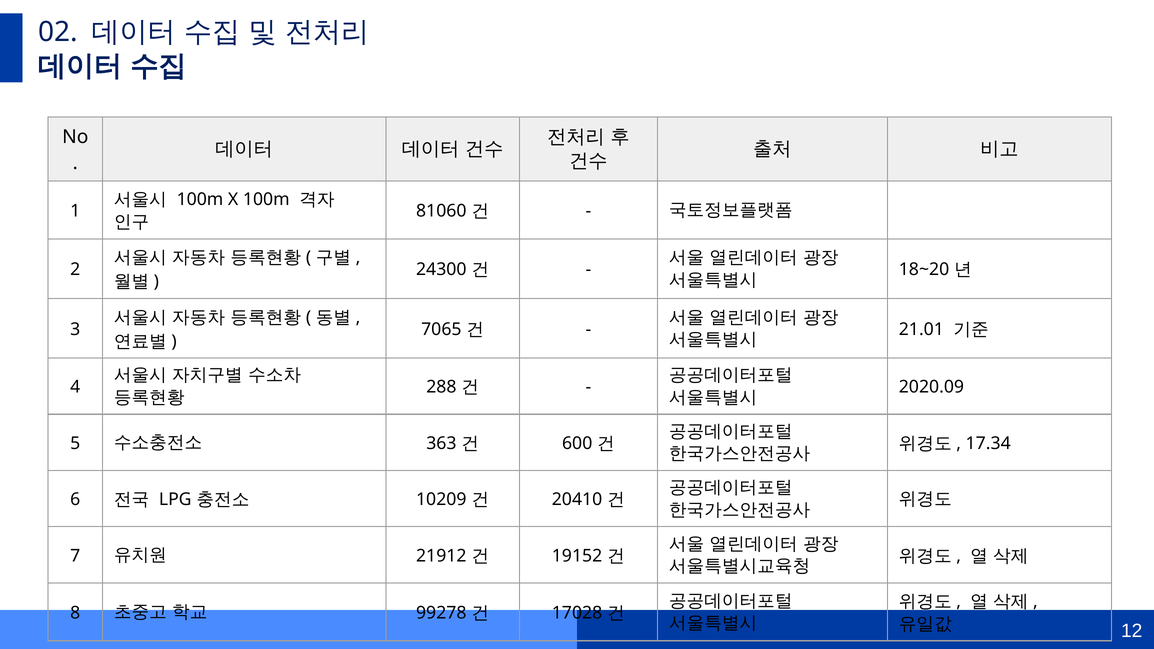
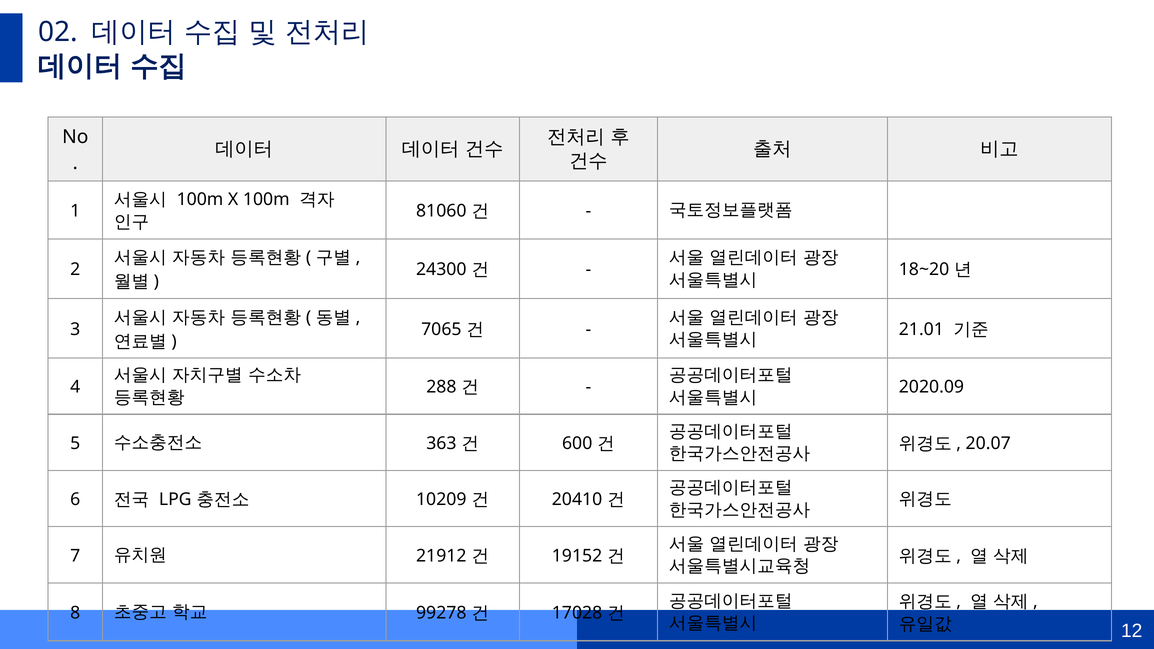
17.34: 17.34 -> 20.07 (988, 443)
